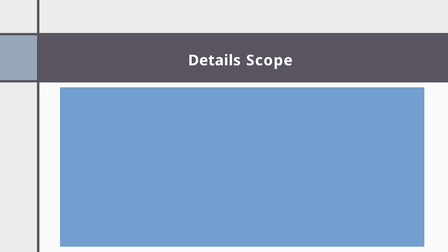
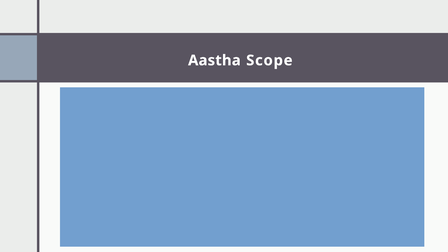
Details: Details -> Aastha (214, 60)
